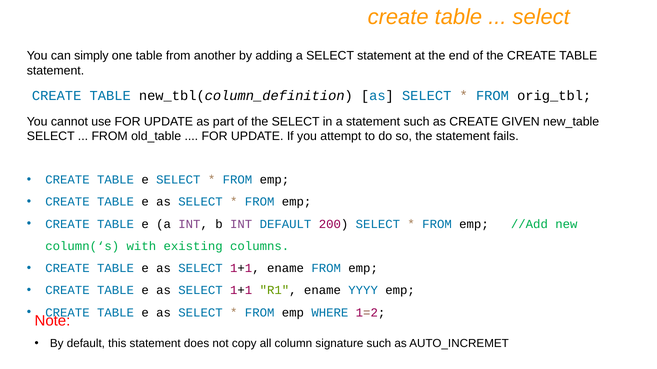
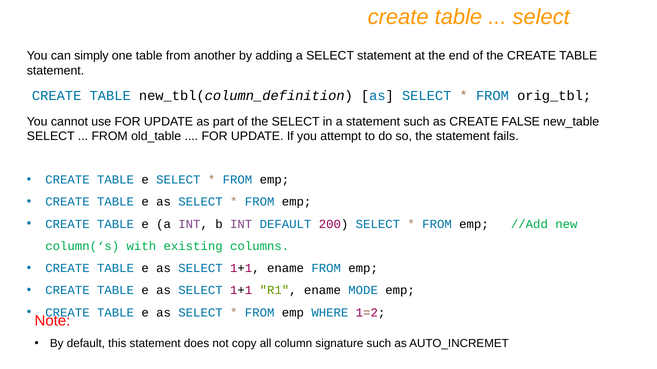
GIVEN: GIVEN -> FALSE (521, 122)
YYYY: YYYY -> MODE (363, 291)
